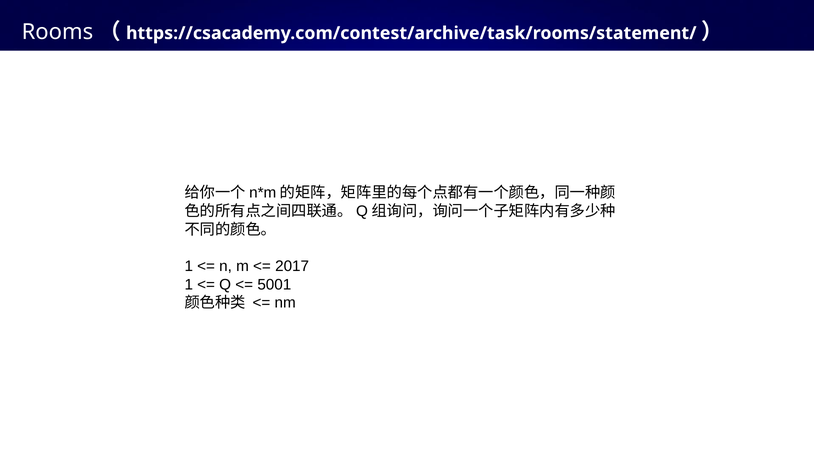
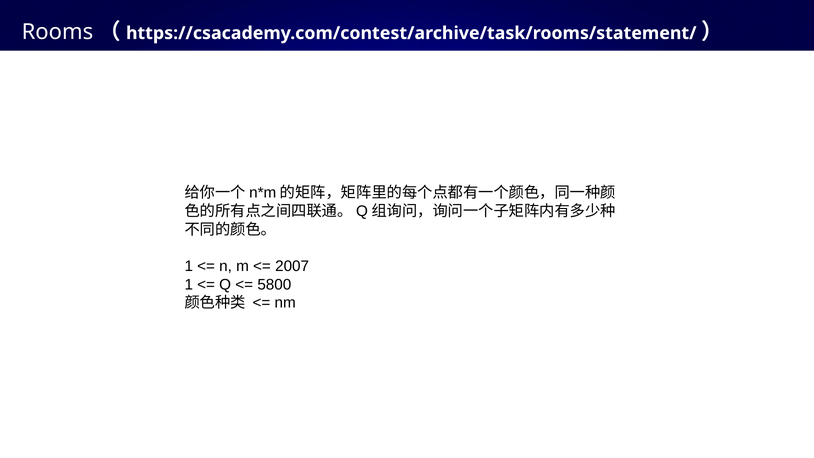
2017: 2017 -> 2007 (292, 266)
5001: 5001 -> 5800 (274, 284)
